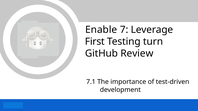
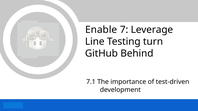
First: First -> Line (95, 42)
Review: Review -> Behind (137, 54)
